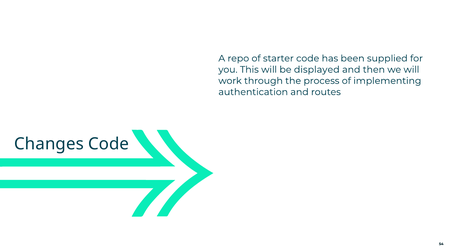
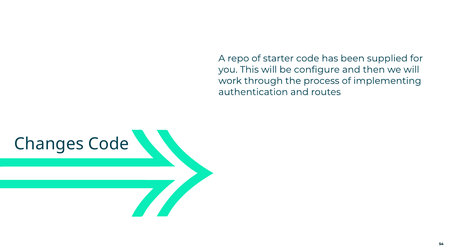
displayed: displayed -> configure (317, 70)
